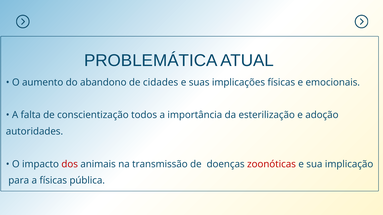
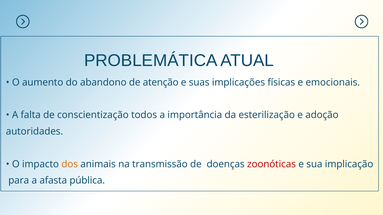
cidades: cidades -> atenção (161, 83)
dos colour: red -> orange (70, 164)
a físicas: físicas -> afasta (53, 181)
